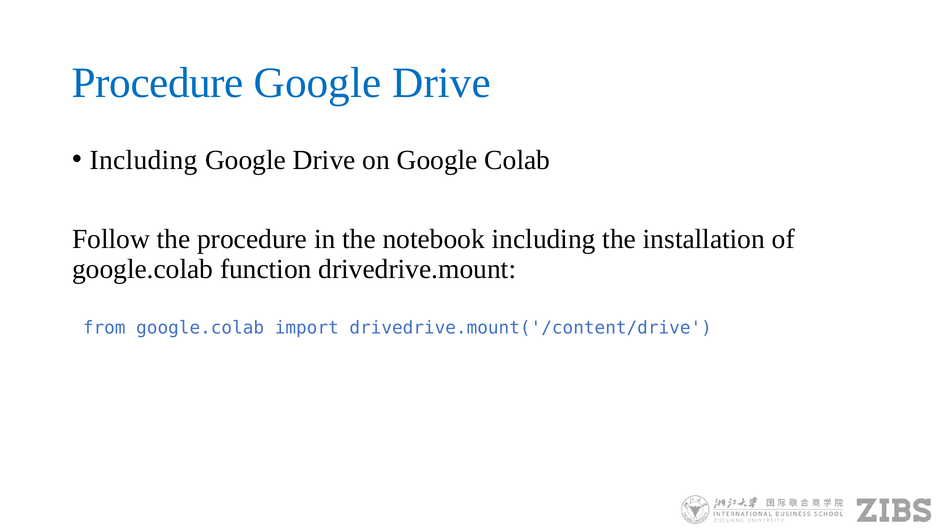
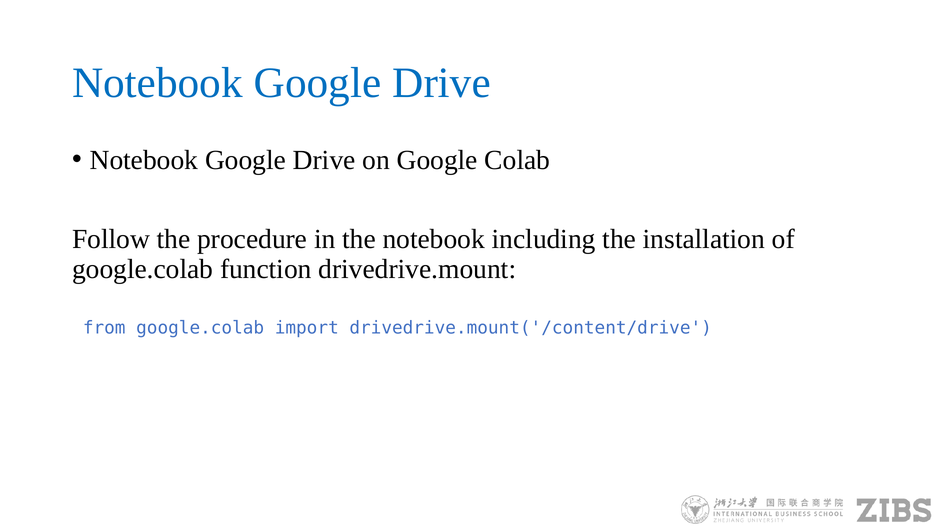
Procedure: Procedure -> Notebook (157, 83)
Including: Including -> Notebook (144, 160)
